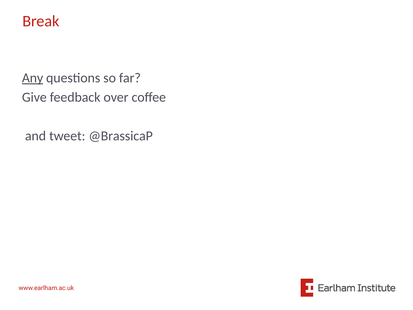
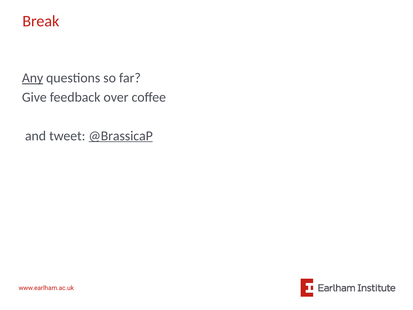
@BrassicaP underline: none -> present (121, 136)
